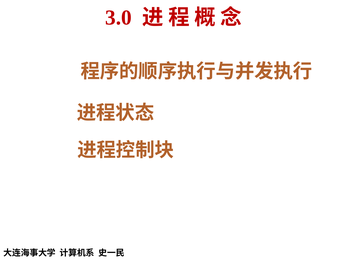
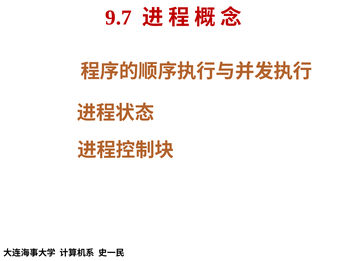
3.0: 3.0 -> 9.7 (118, 18)
